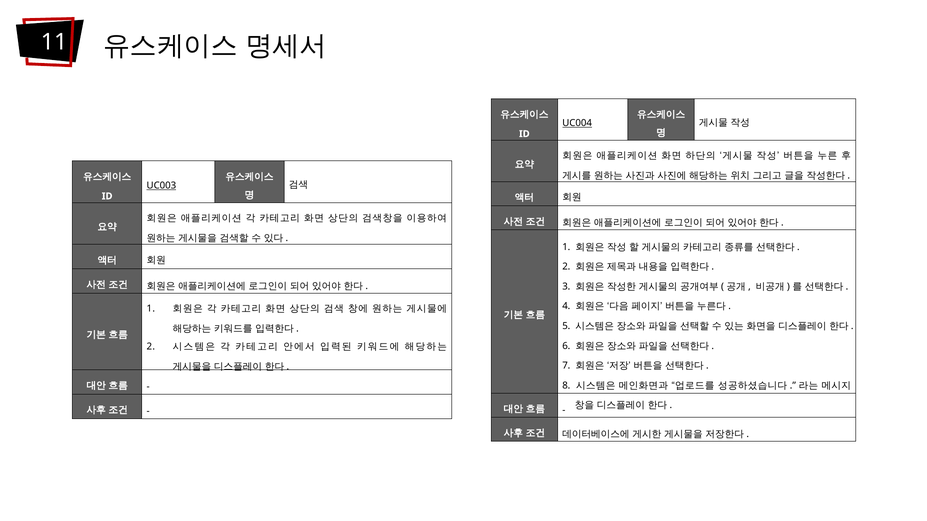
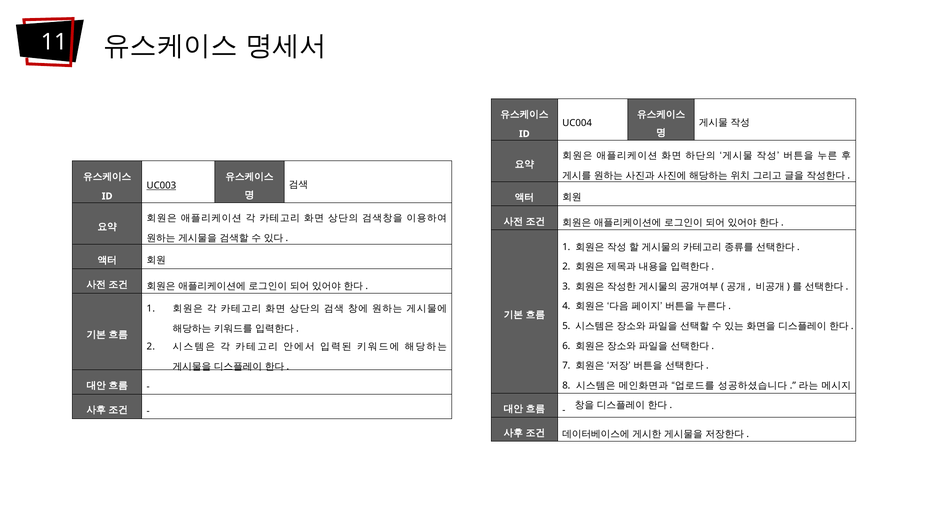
UC004 underline: present -> none (577, 123)
